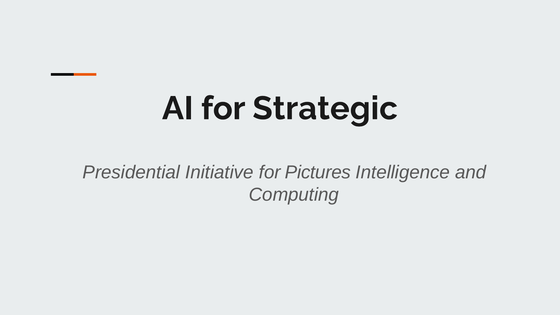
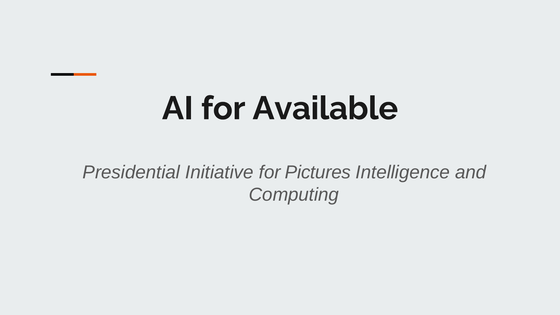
Strategic: Strategic -> Available (325, 108)
